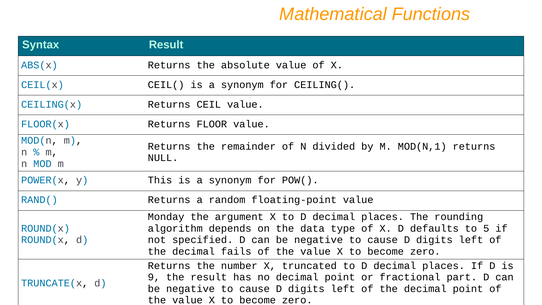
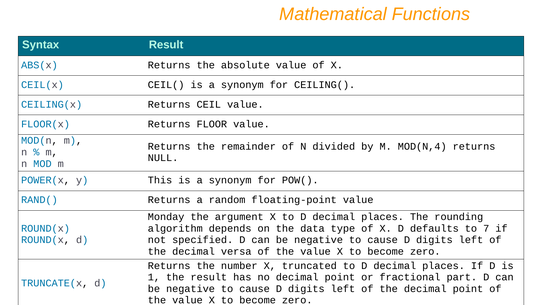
MOD(N,1: MOD(N,1 -> MOD(N,4 (422, 146)
5: 5 -> 7 (486, 228)
fails: fails -> versa (236, 251)
9: 9 -> 1 (154, 277)
